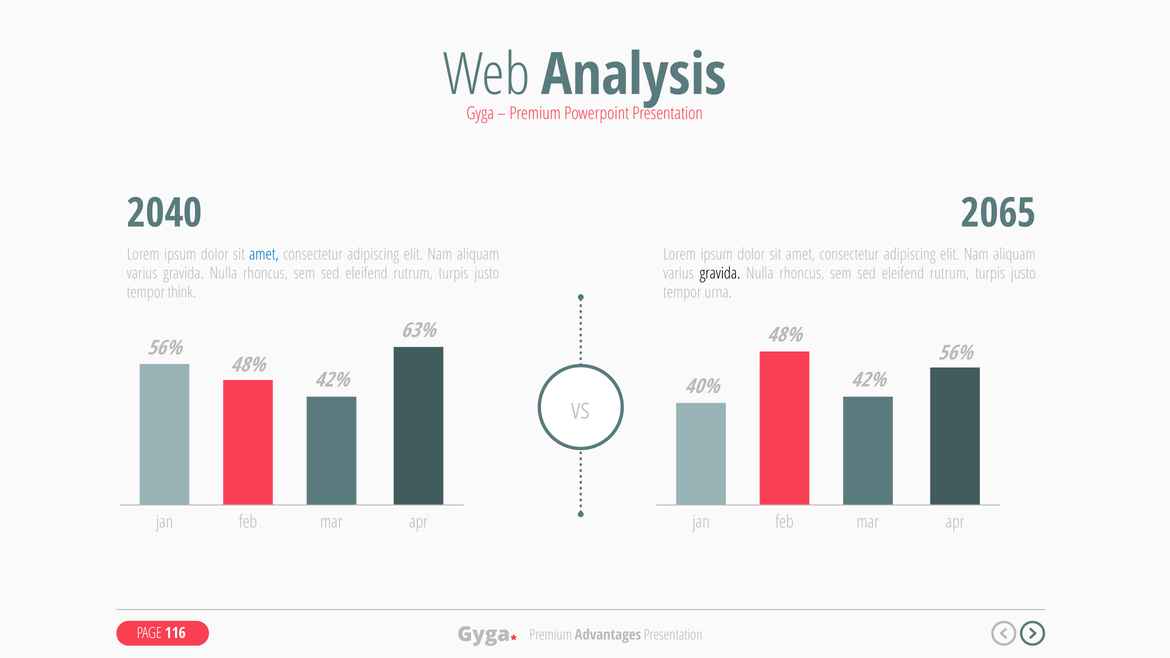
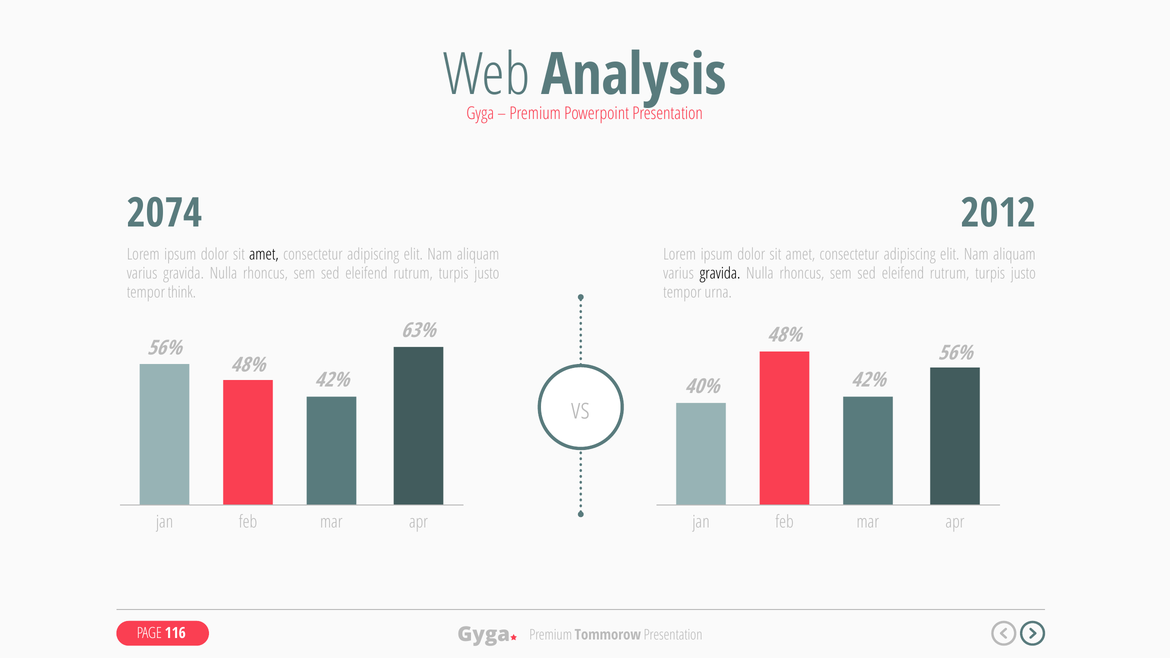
2040: 2040 -> 2074 (165, 213)
2065: 2065 -> 2012 (999, 213)
amet colour: blue -> black (264, 254)
Advantages: Advantages -> Tommorow (608, 635)
